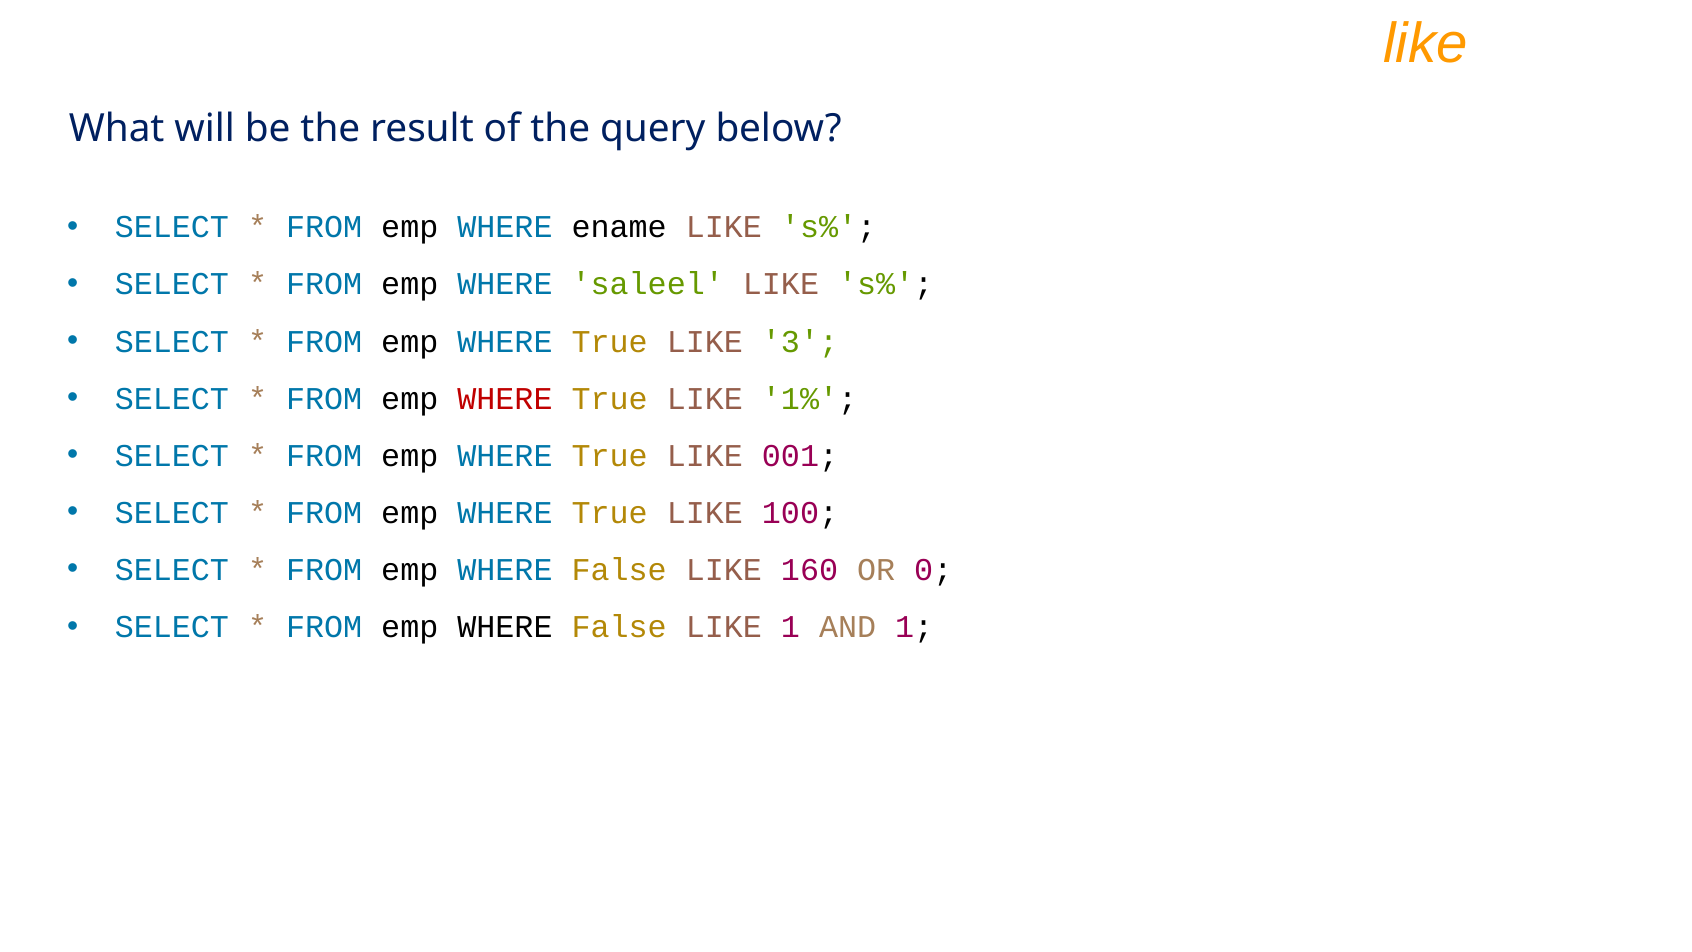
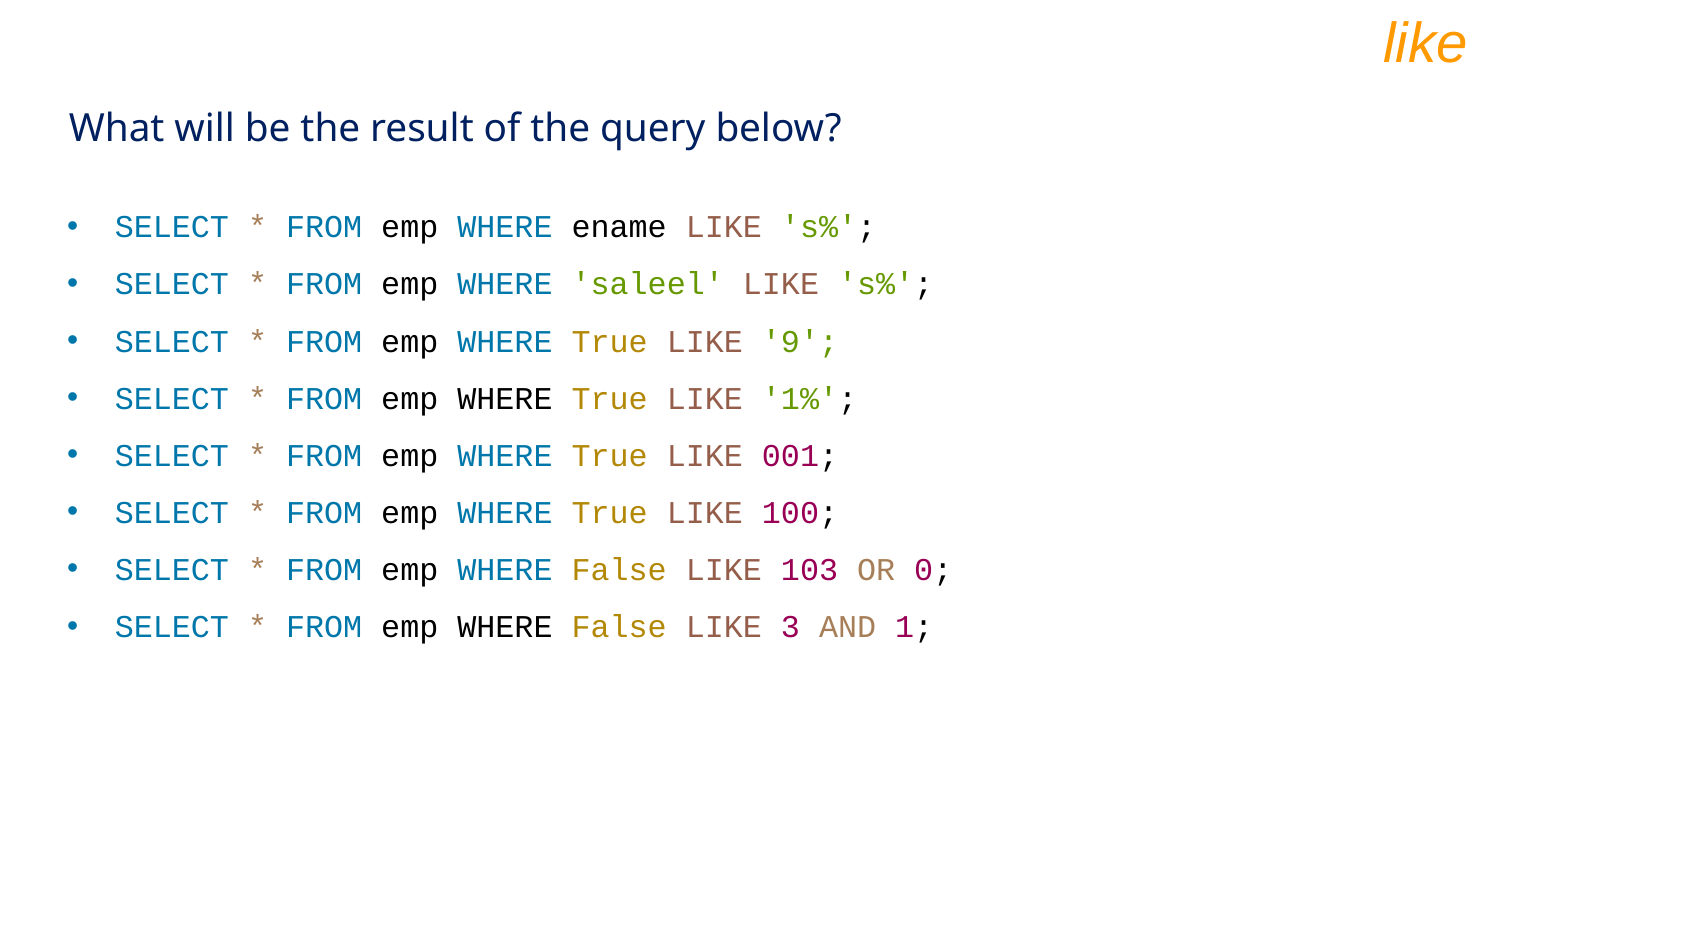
3: 3 -> 9 (800, 342)
WHERE colour: red -> black (505, 399)
160: 160 -> 103 (810, 570)
LIKE 1: 1 -> 3 (790, 627)
